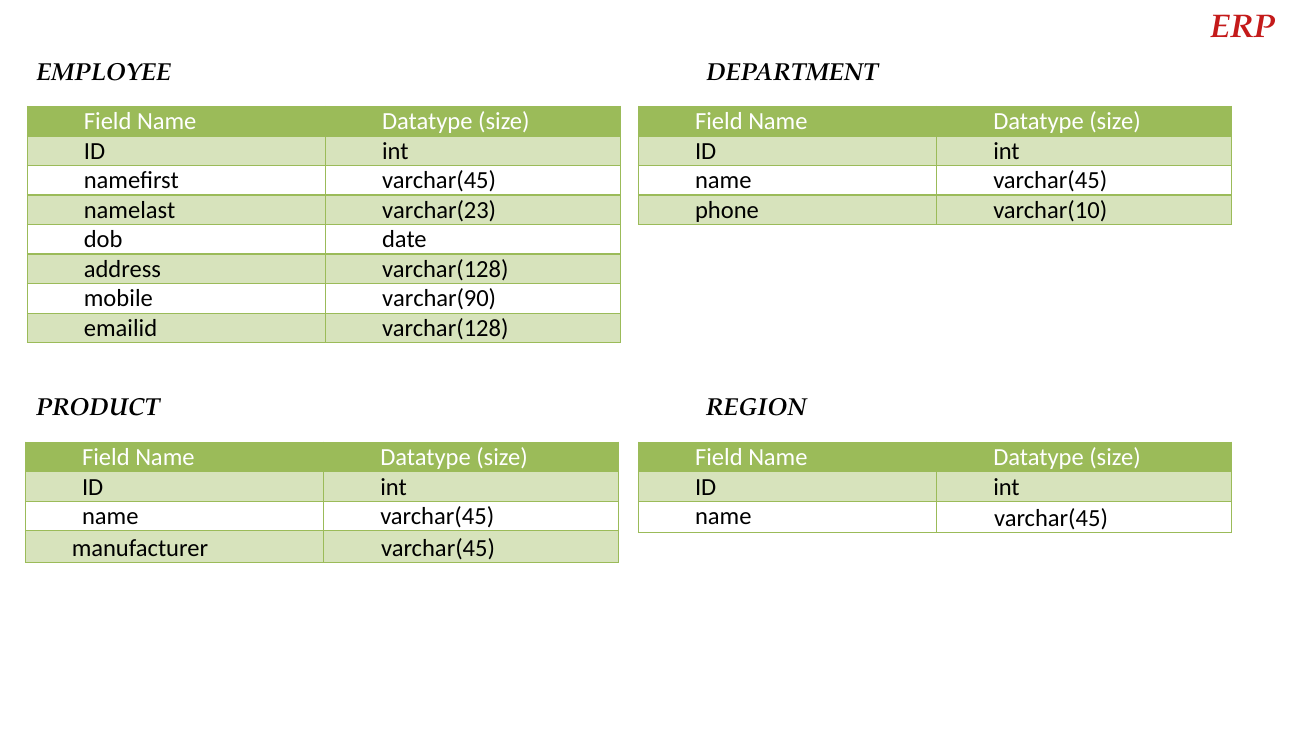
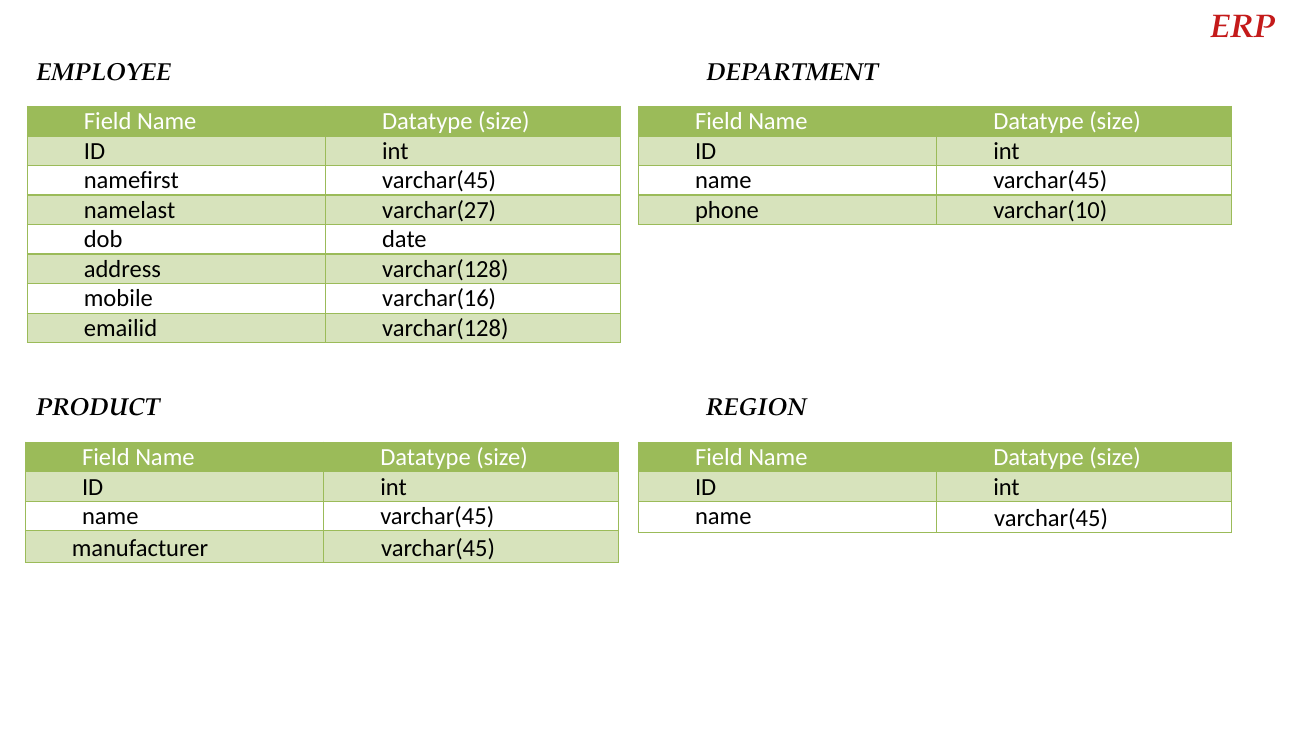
varchar(23: varchar(23 -> varchar(27 (439, 210)
varchar(90: varchar(90 -> varchar(16 (439, 299)
